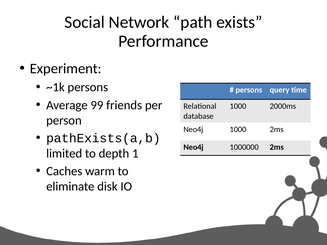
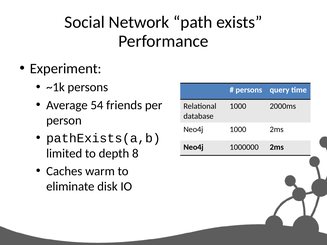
99: 99 -> 54 (97, 105)
1: 1 -> 8 (135, 154)
